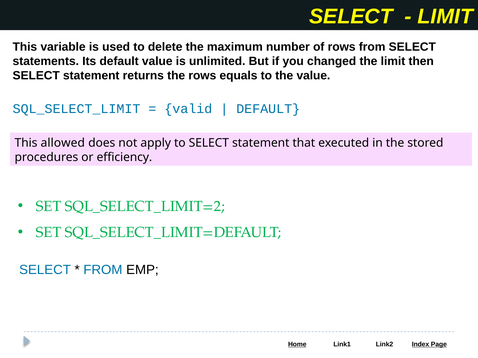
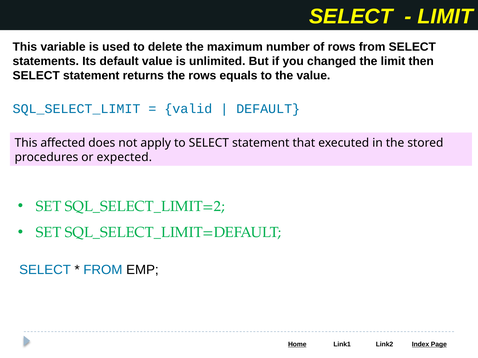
allowed: allowed -> affected (63, 143)
efficiency: efficiency -> expected (124, 157)
